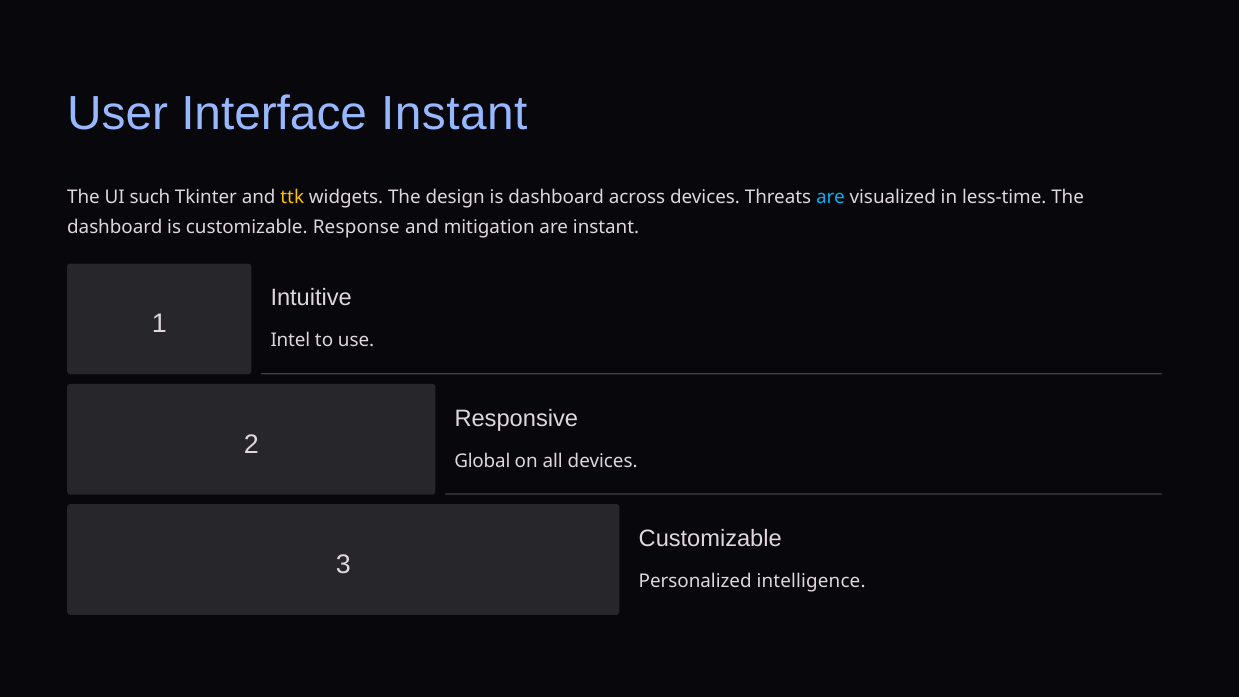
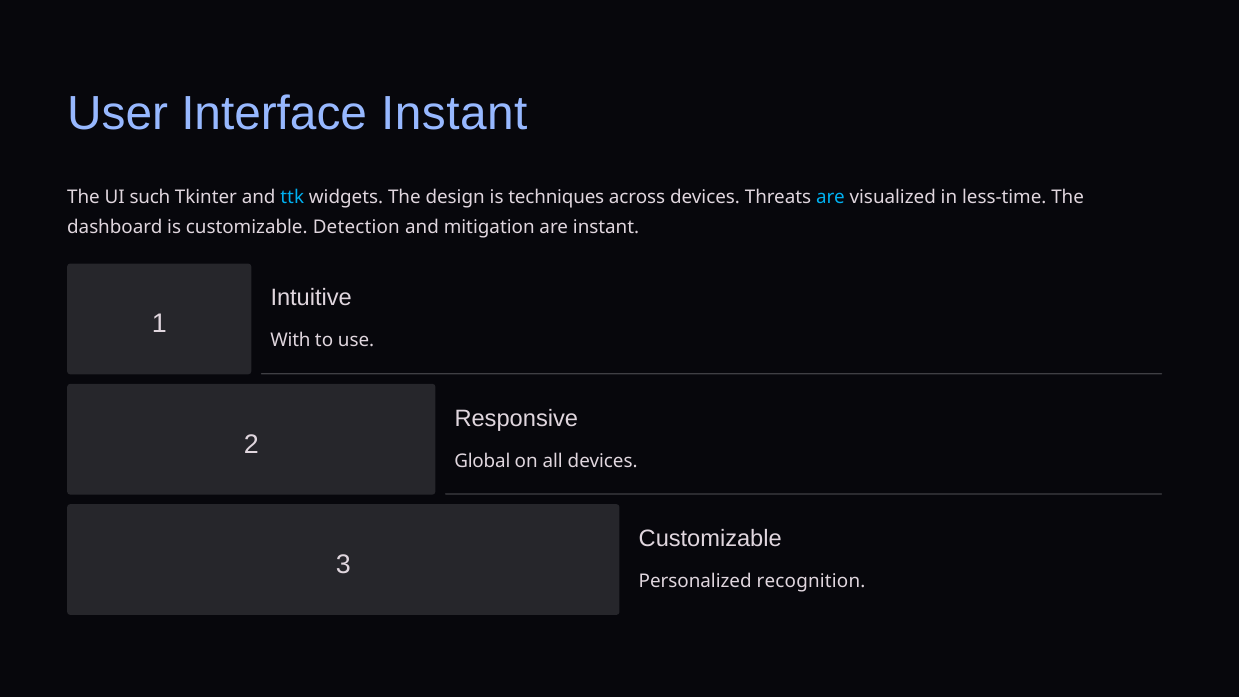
ttk colour: yellow -> light blue (292, 197)
is dashboard: dashboard -> techniques (556, 197)
Response: Response -> Detection (356, 228)
Intel: Intel -> With (290, 341)
intelligence: intelligence -> recognition (811, 581)
